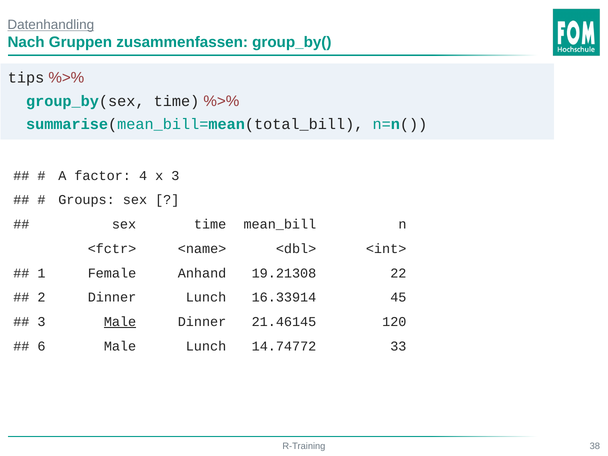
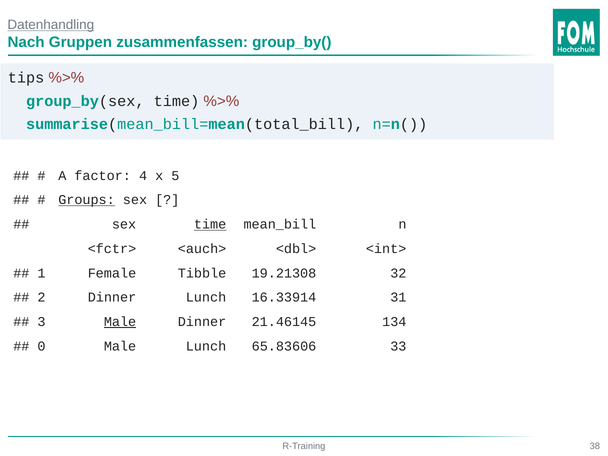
x 3: 3 -> 5 (175, 176)
Groups underline: none -> present (87, 200)
time underline: none -> present (210, 224)
<name>: <name> -> <auch> (202, 249)
Anhand: Anhand -> Tibble (202, 273)
22: 22 -> 32 (398, 273)
45: 45 -> 31 (398, 297)
120: 120 -> 134 (394, 322)
6: 6 -> 0 (42, 346)
14.74772: 14.74772 -> 65.83606 (284, 346)
